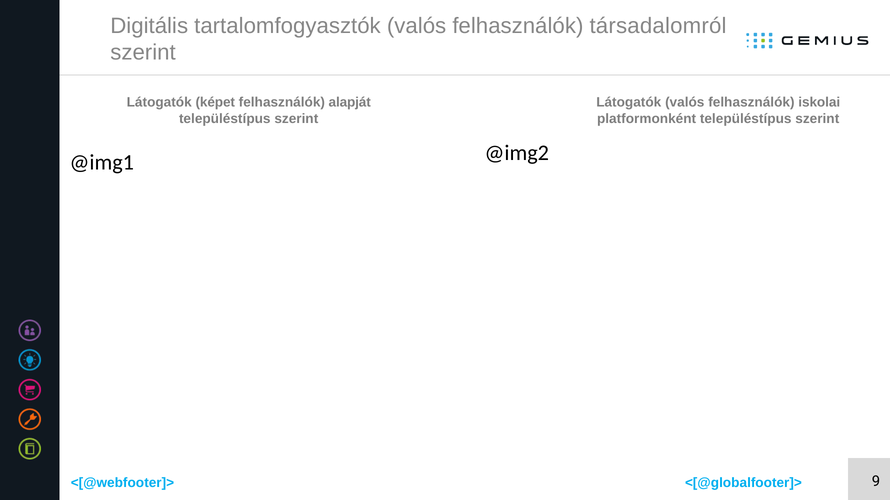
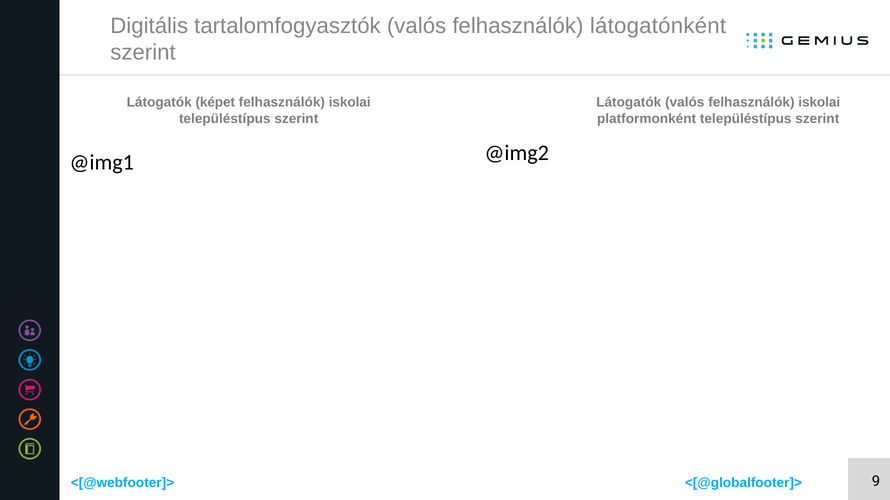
társadalomról: társadalomról -> látogatónként (658, 26)
alapját: alapját -> iskolai (350, 103)
